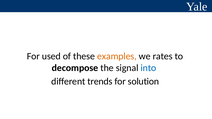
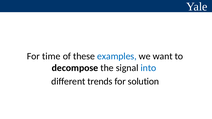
used: used -> time (51, 56)
examples colour: orange -> blue (117, 56)
rates: rates -> want (163, 56)
